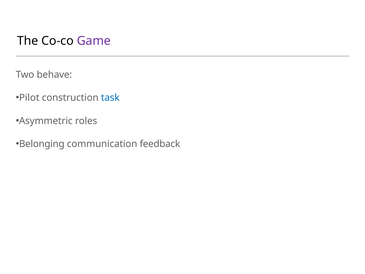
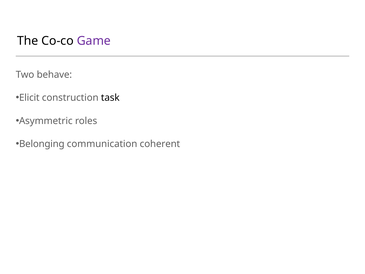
Pilot: Pilot -> Elicit (29, 98)
task colour: blue -> black (110, 98)
feedback: feedback -> coherent (160, 144)
